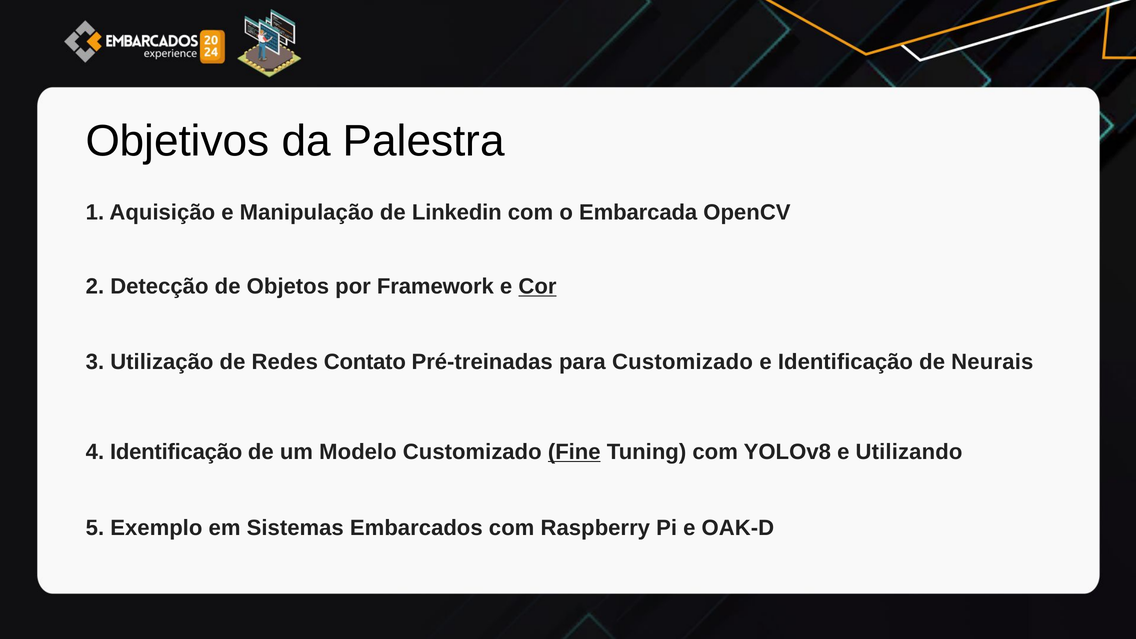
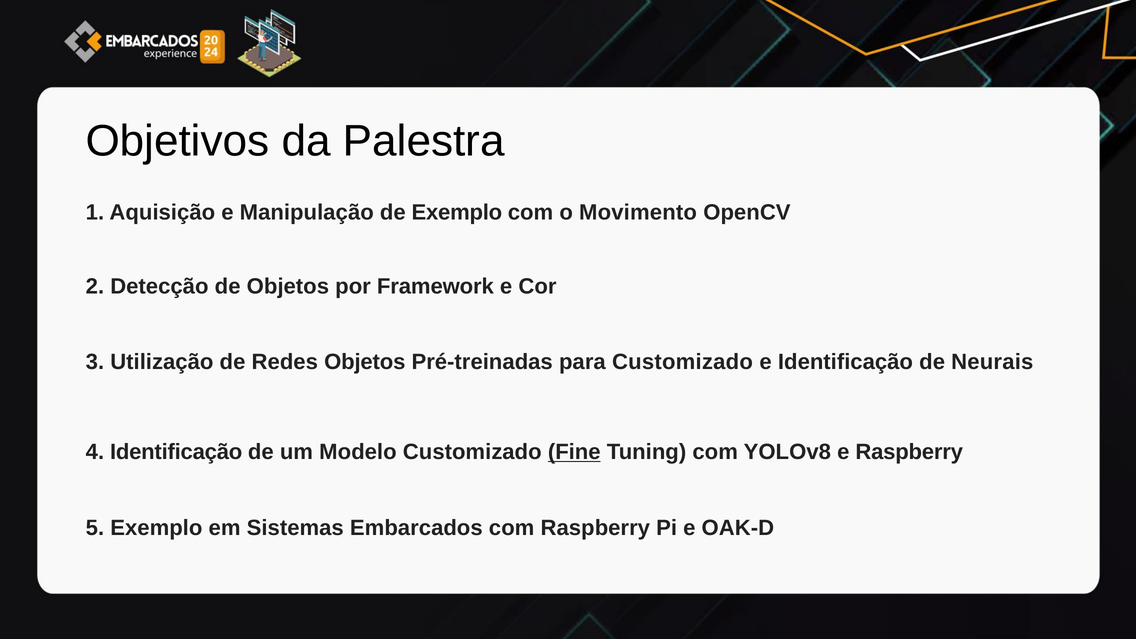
de Linkedin: Linkedin -> Exemplo (457, 213)
Embarcada: Embarcada -> Movimento (638, 213)
Cor underline: present -> none (537, 286)
Redes Contato: Contato -> Objetos (365, 362)
e Utilizando: Utilizando -> Raspberry (909, 452)
